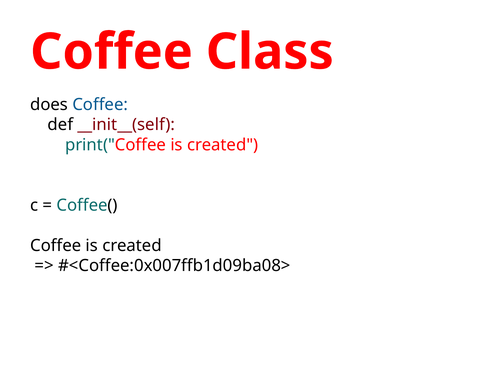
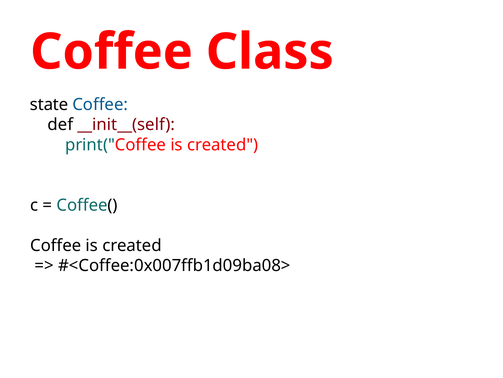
does: does -> state (49, 104)
